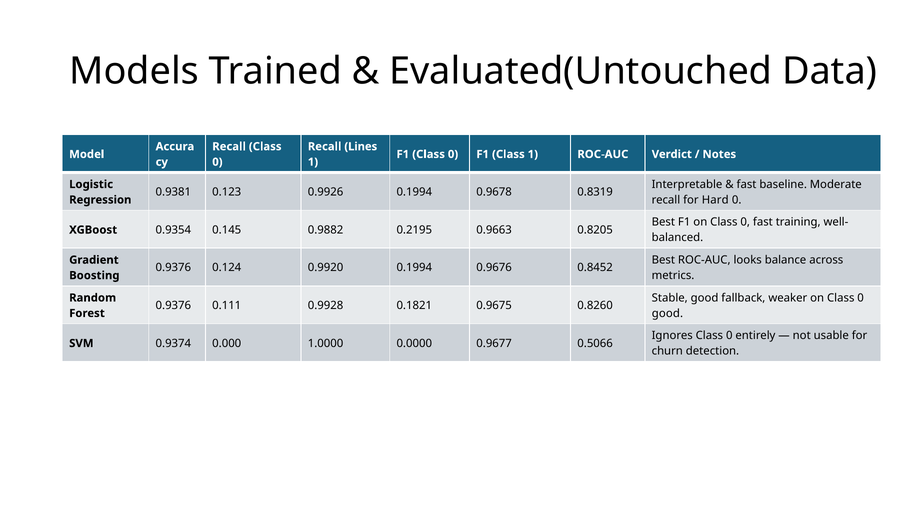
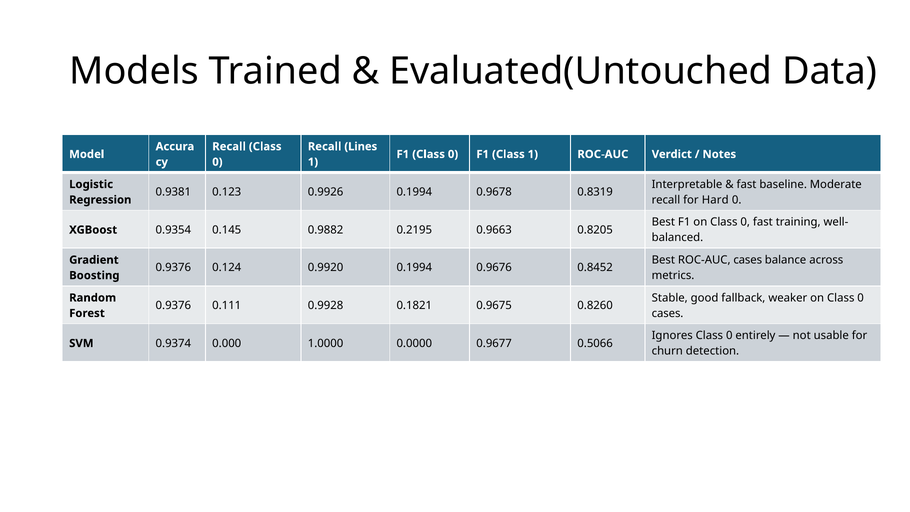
ROC-AUC looks: looks -> cases (748, 260)
good: good -> cases (668, 313)
